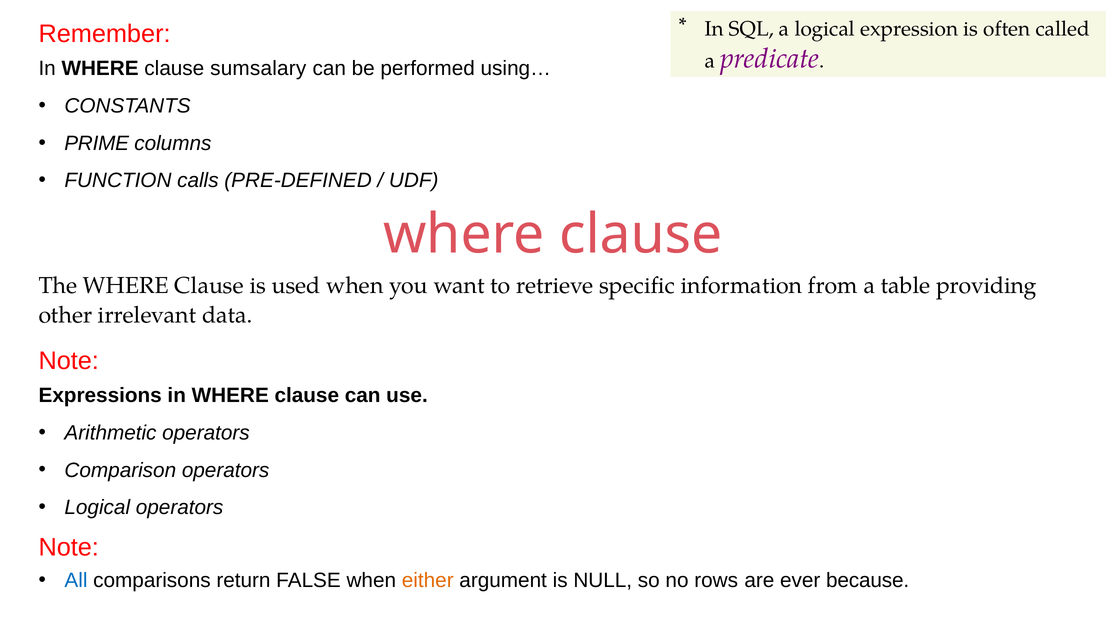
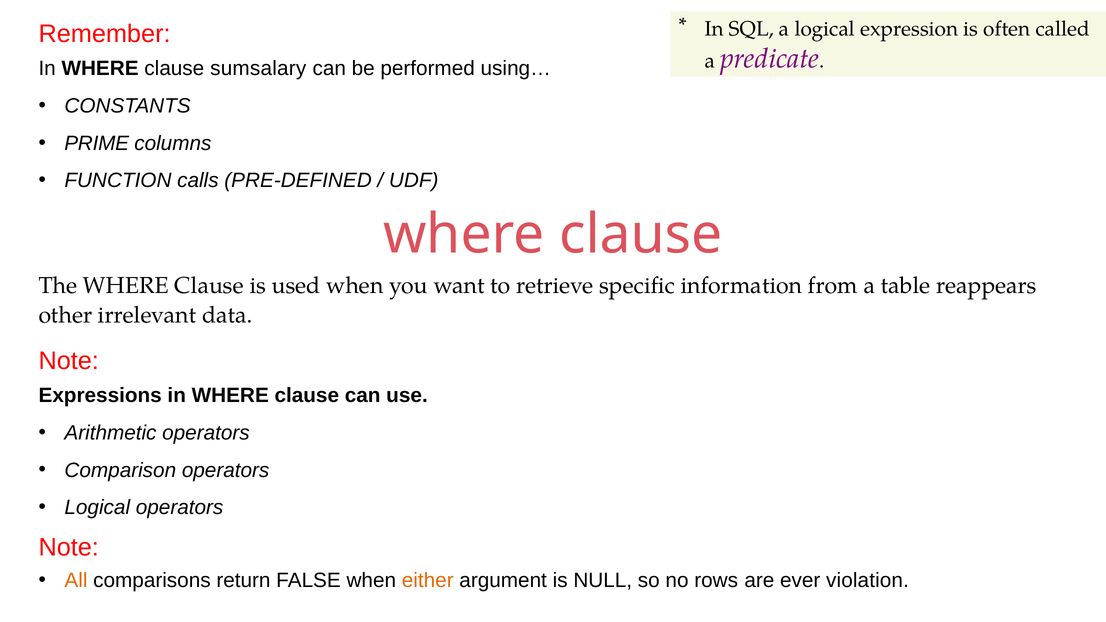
providing: providing -> reappears (986, 286)
All colour: blue -> orange (76, 580)
because: because -> violation (867, 580)
